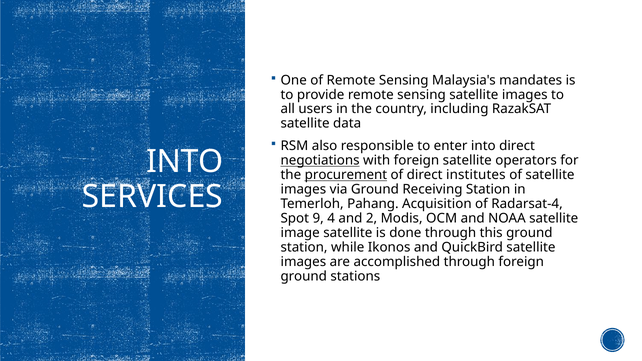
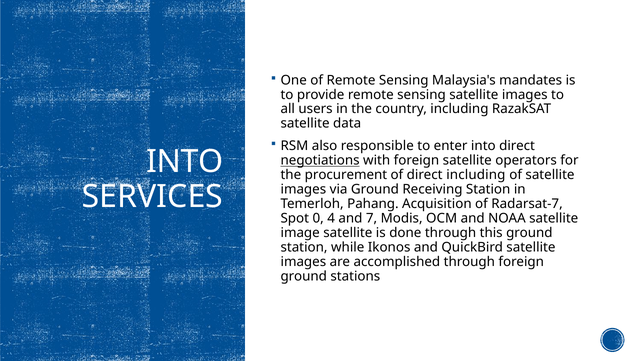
procurement underline: present -> none (346, 175)
direct institutes: institutes -> including (476, 175)
Radarsat-4: Radarsat-4 -> Radarsat-7 (527, 204)
9: 9 -> 0 (318, 218)
2: 2 -> 7 (372, 218)
